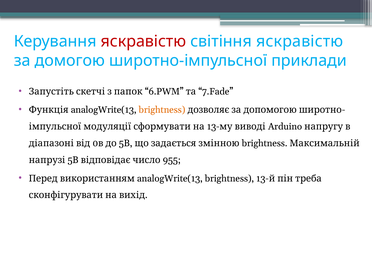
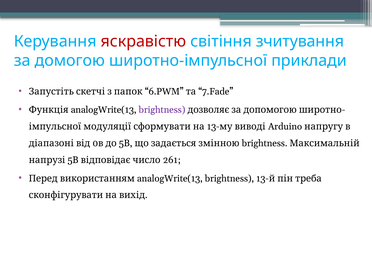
світіння яскравістю: яскравістю -> зчитування (300, 41)
brightness colour: orange -> purple (162, 110)
955: 955 -> 261 (170, 160)
